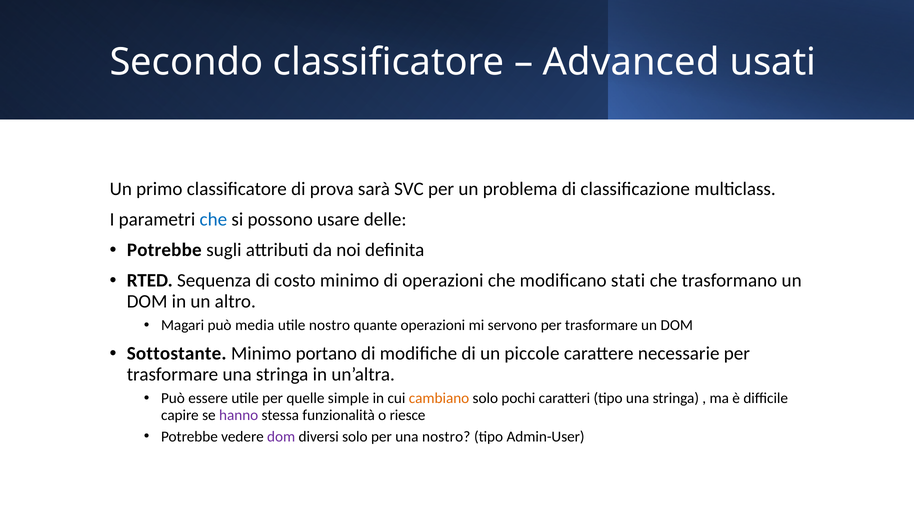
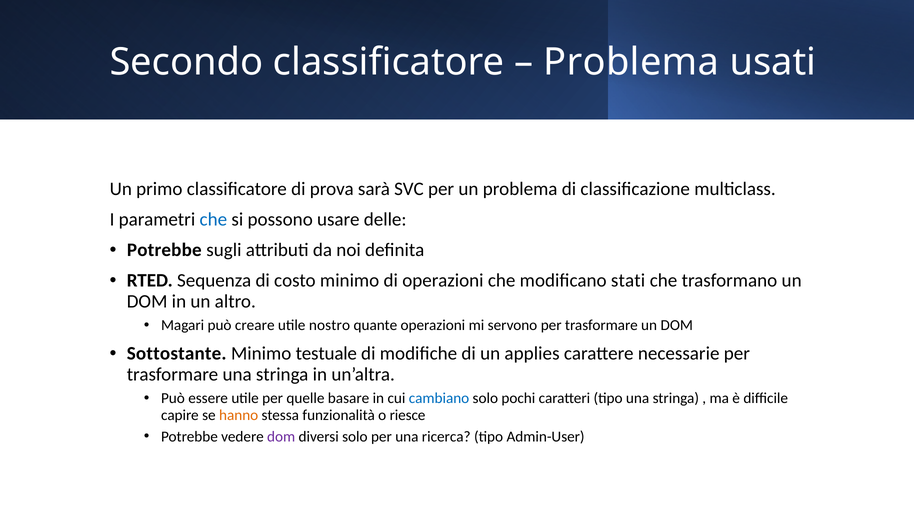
Advanced: Advanced -> Problema (631, 62)
media: media -> creare (255, 325)
portano: portano -> testuale (326, 354)
piccole: piccole -> applies (532, 354)
simple: simple -> basare (349, 398)
cambiano colour: orange -> blue (439, 398)
hanno colour: purple -> orange (239, 415)
una nostro: nostro -> ricerca (446, 437)
